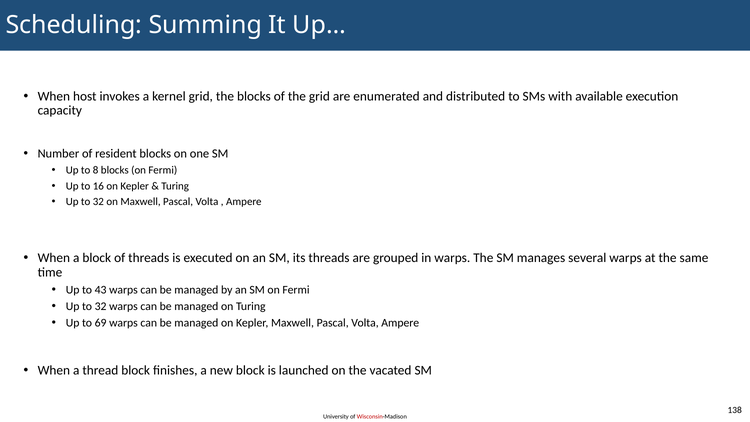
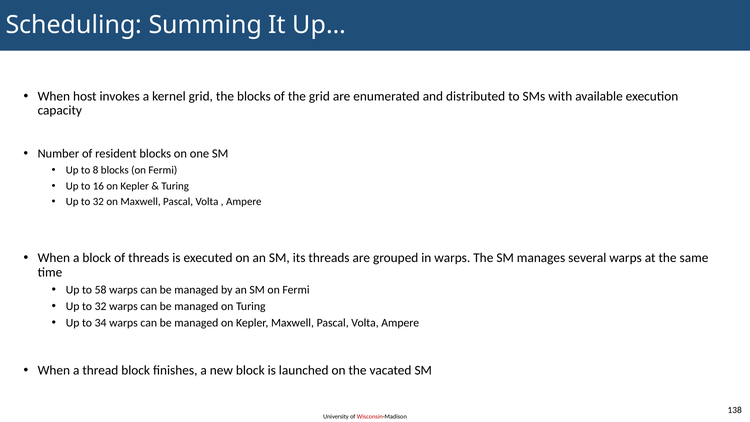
43: 43 -> 58 (101, 290)
69: 69 -> 34 (101, 323)
